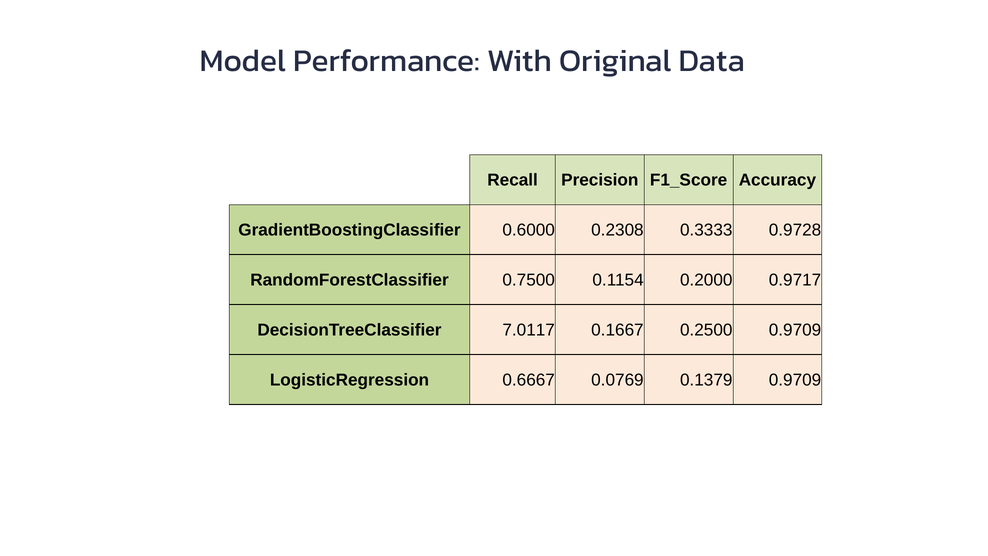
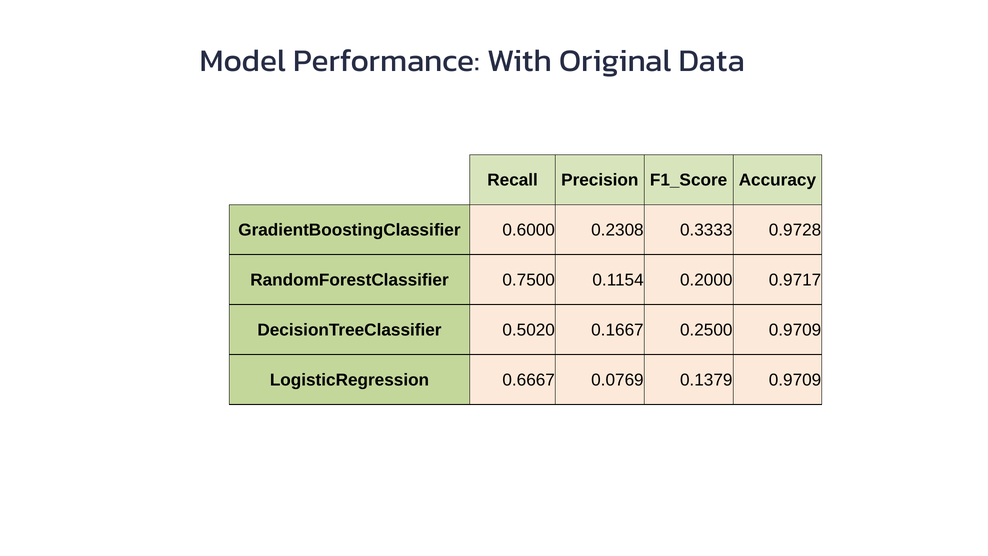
7.0117: 7.0117 -> 0.5020 (529, 330)
